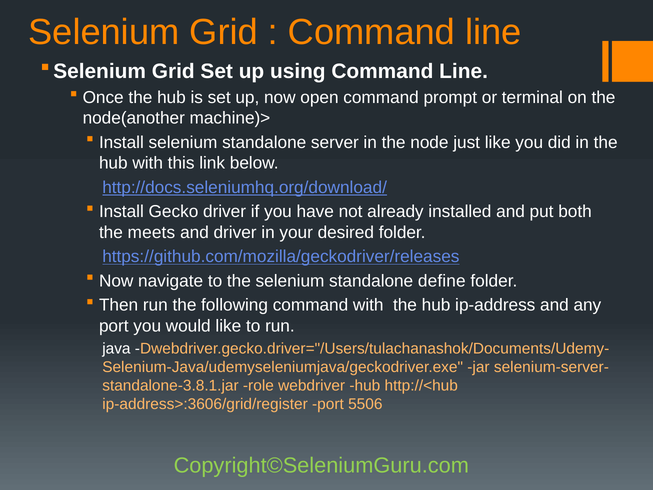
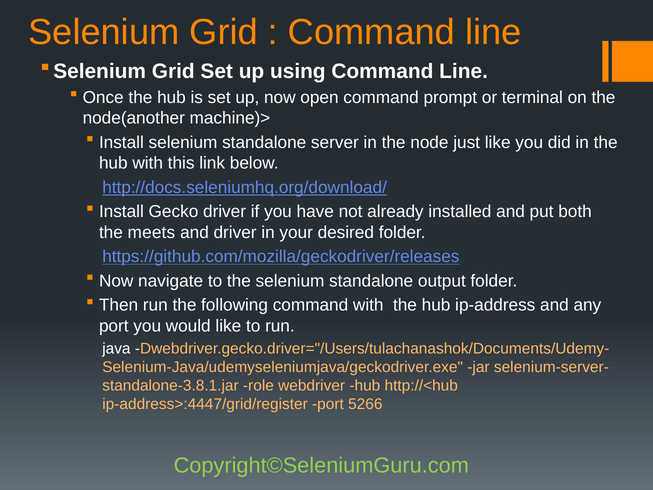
define: define -> output (442, 281)
ip-address>:3606/grid/register: ip-address>:3606/grid/register -> ip-address>:4447/grid/register (205, 404)
5506: 5506 -> 5266 (365, 404)
